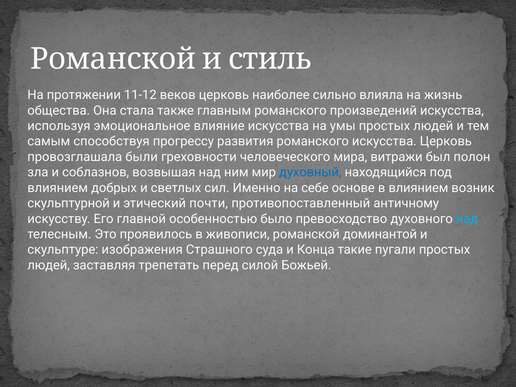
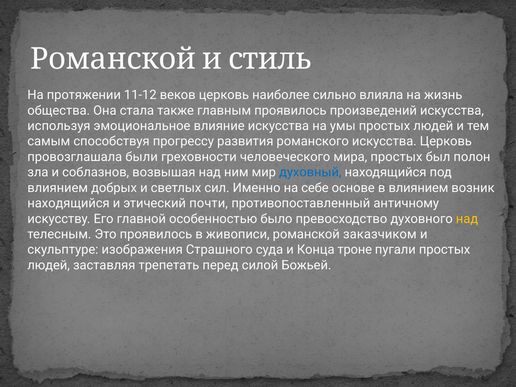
главным романского: романского -> проявилось (290, 110)
мира витражи: витражи -> простых (396, 157)
скульптурной: скульптурной -> находящийся (69, 203)
над colour: light blue -> yellow (467, 219)
доминантой: доминантой -> заказчиком (380, 234)
такие: такие -> троне (355, 250)
